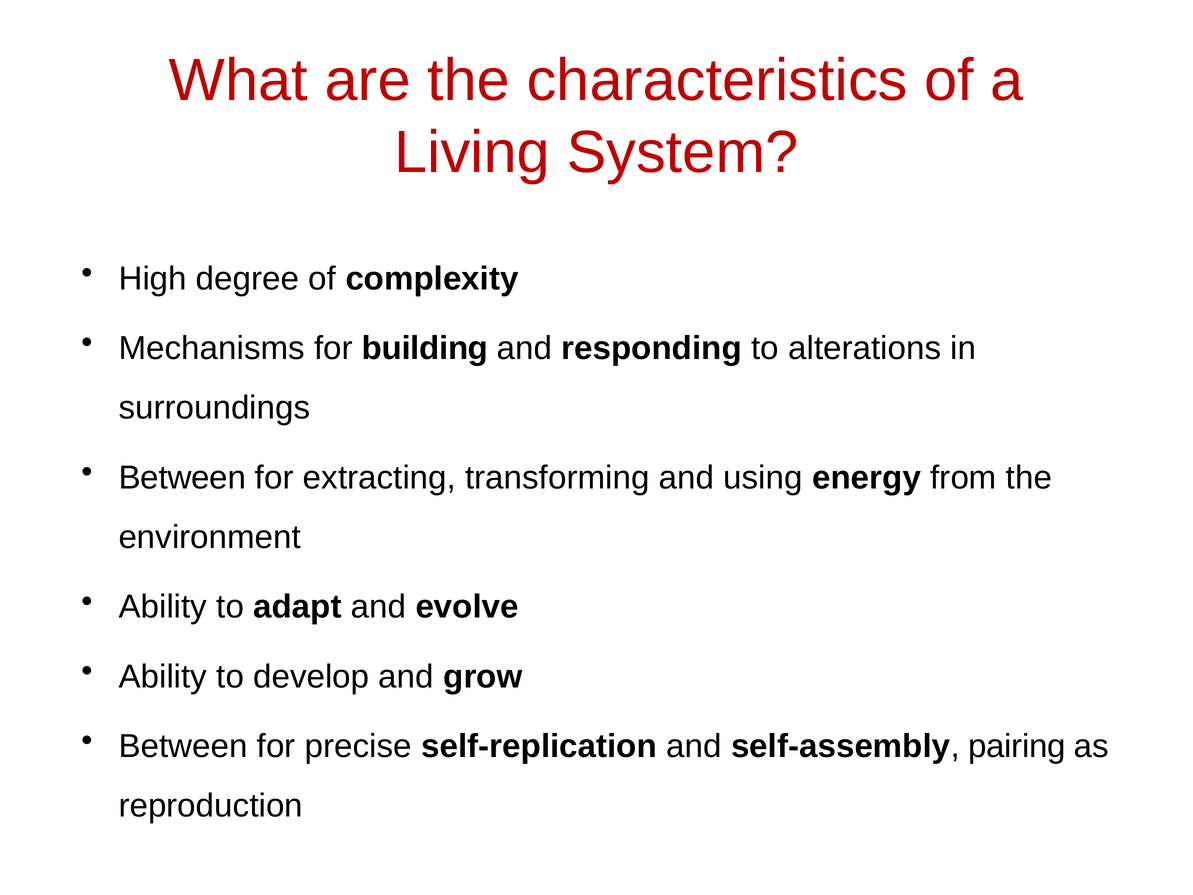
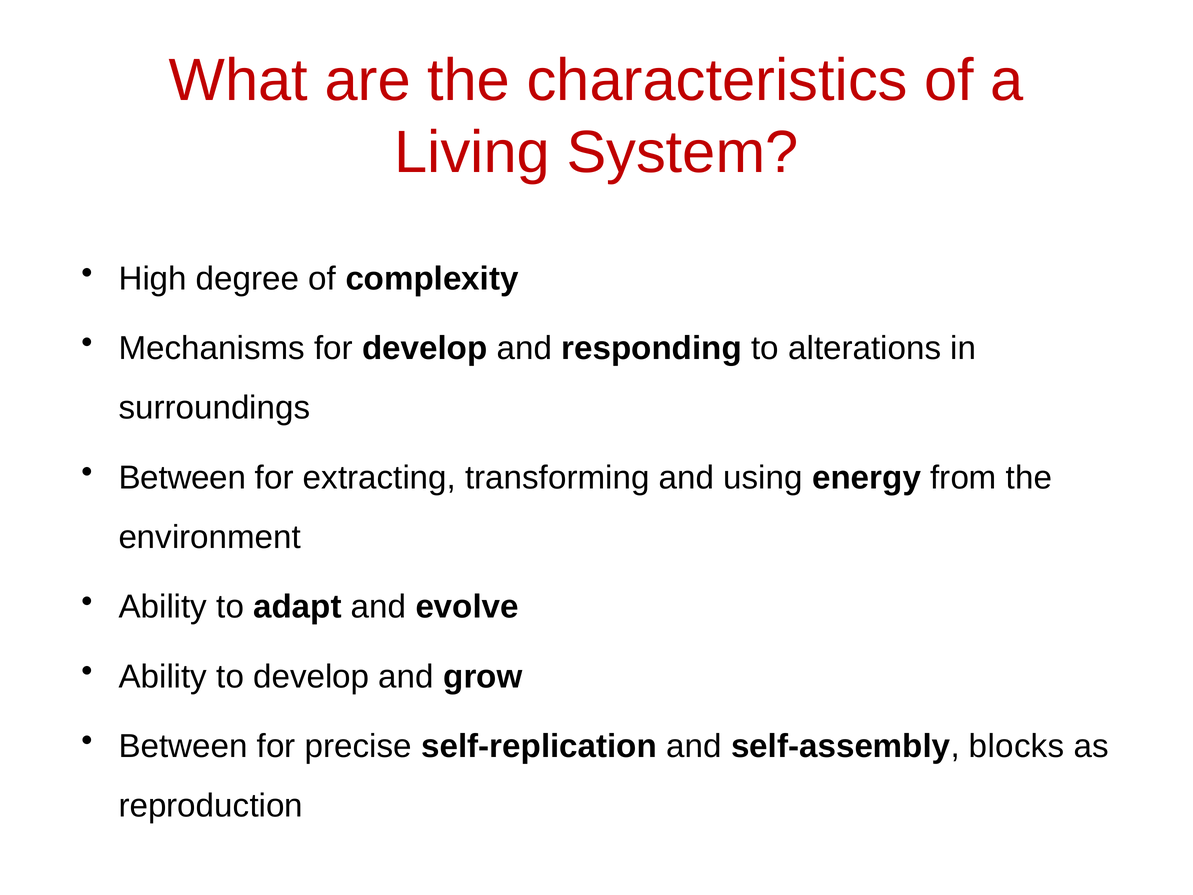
for building: building -> develop (425, 348)
pairing: pairing -> blocks (1017, 746)
